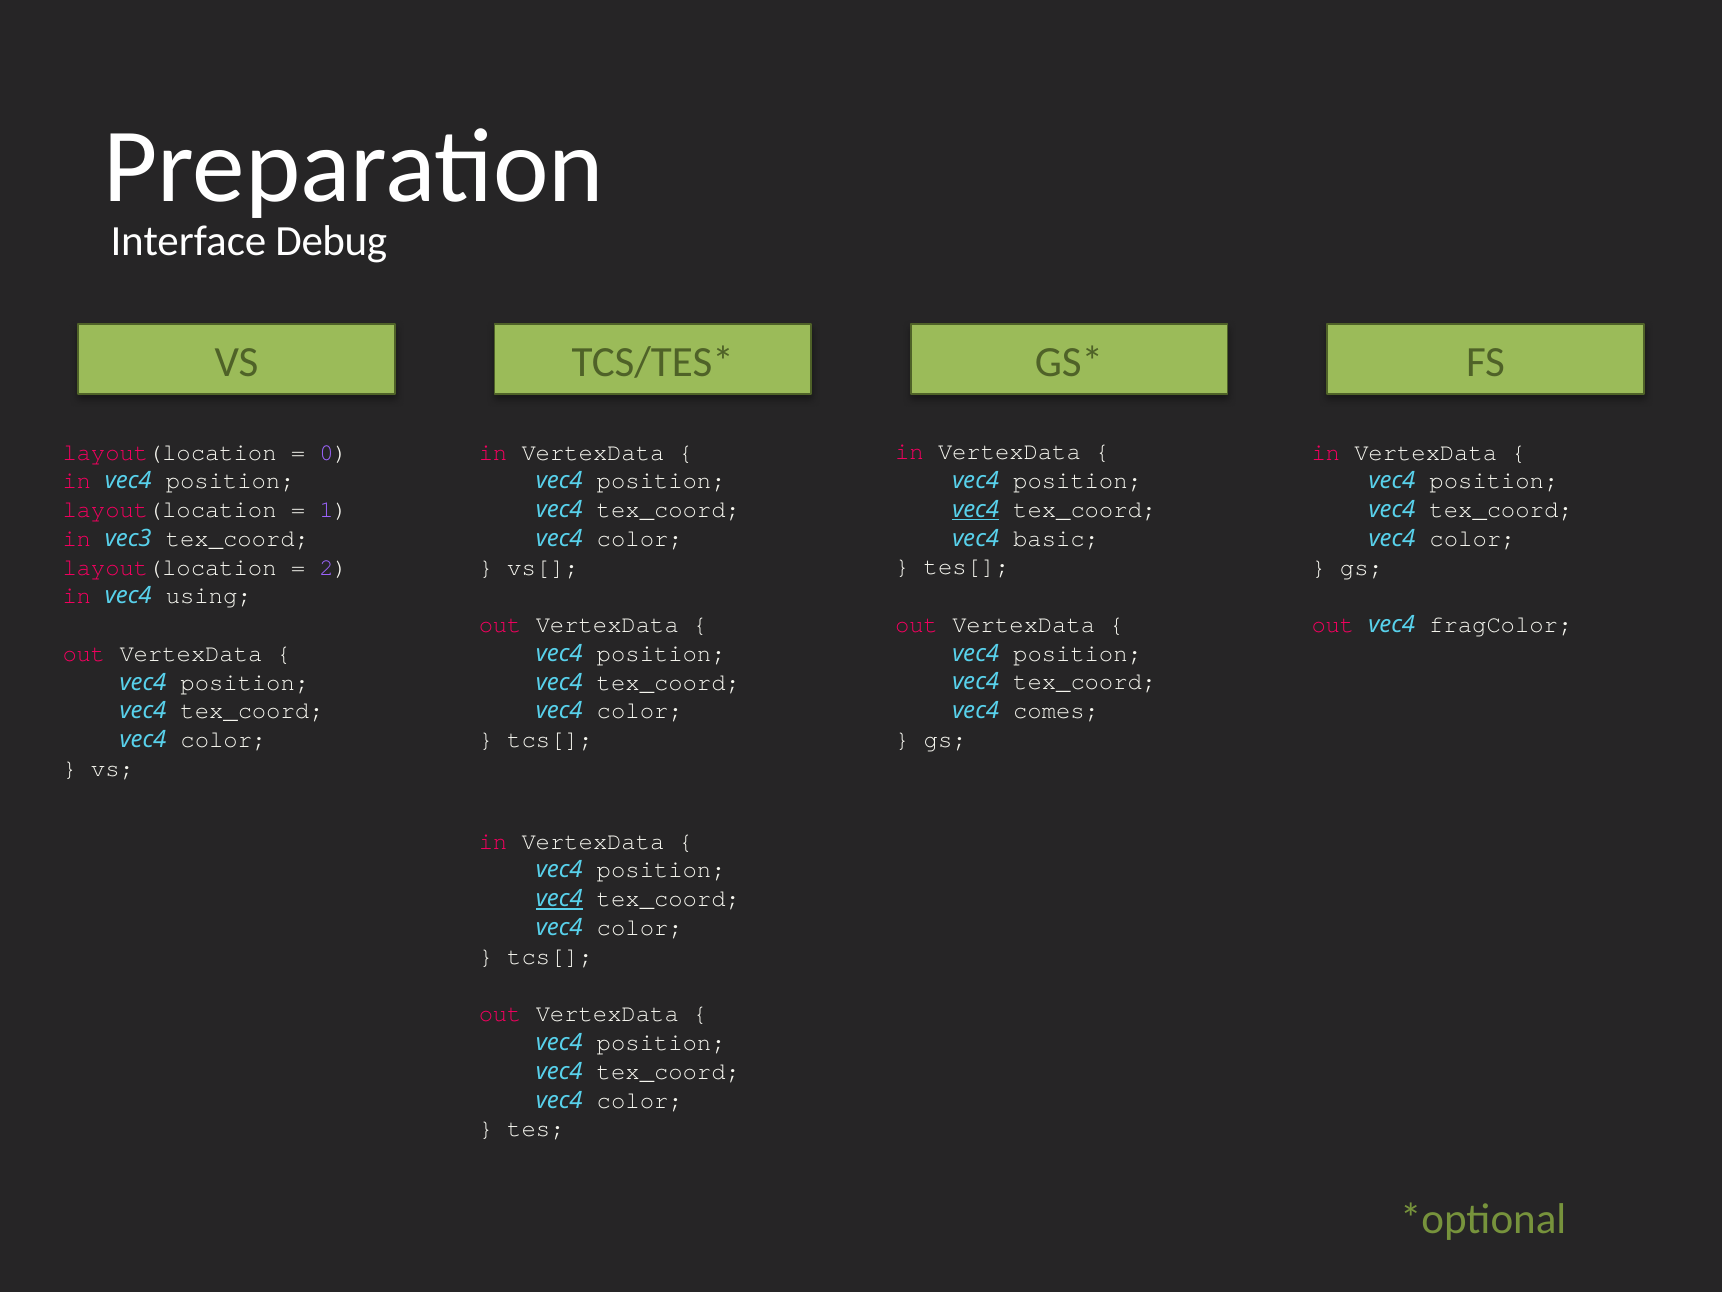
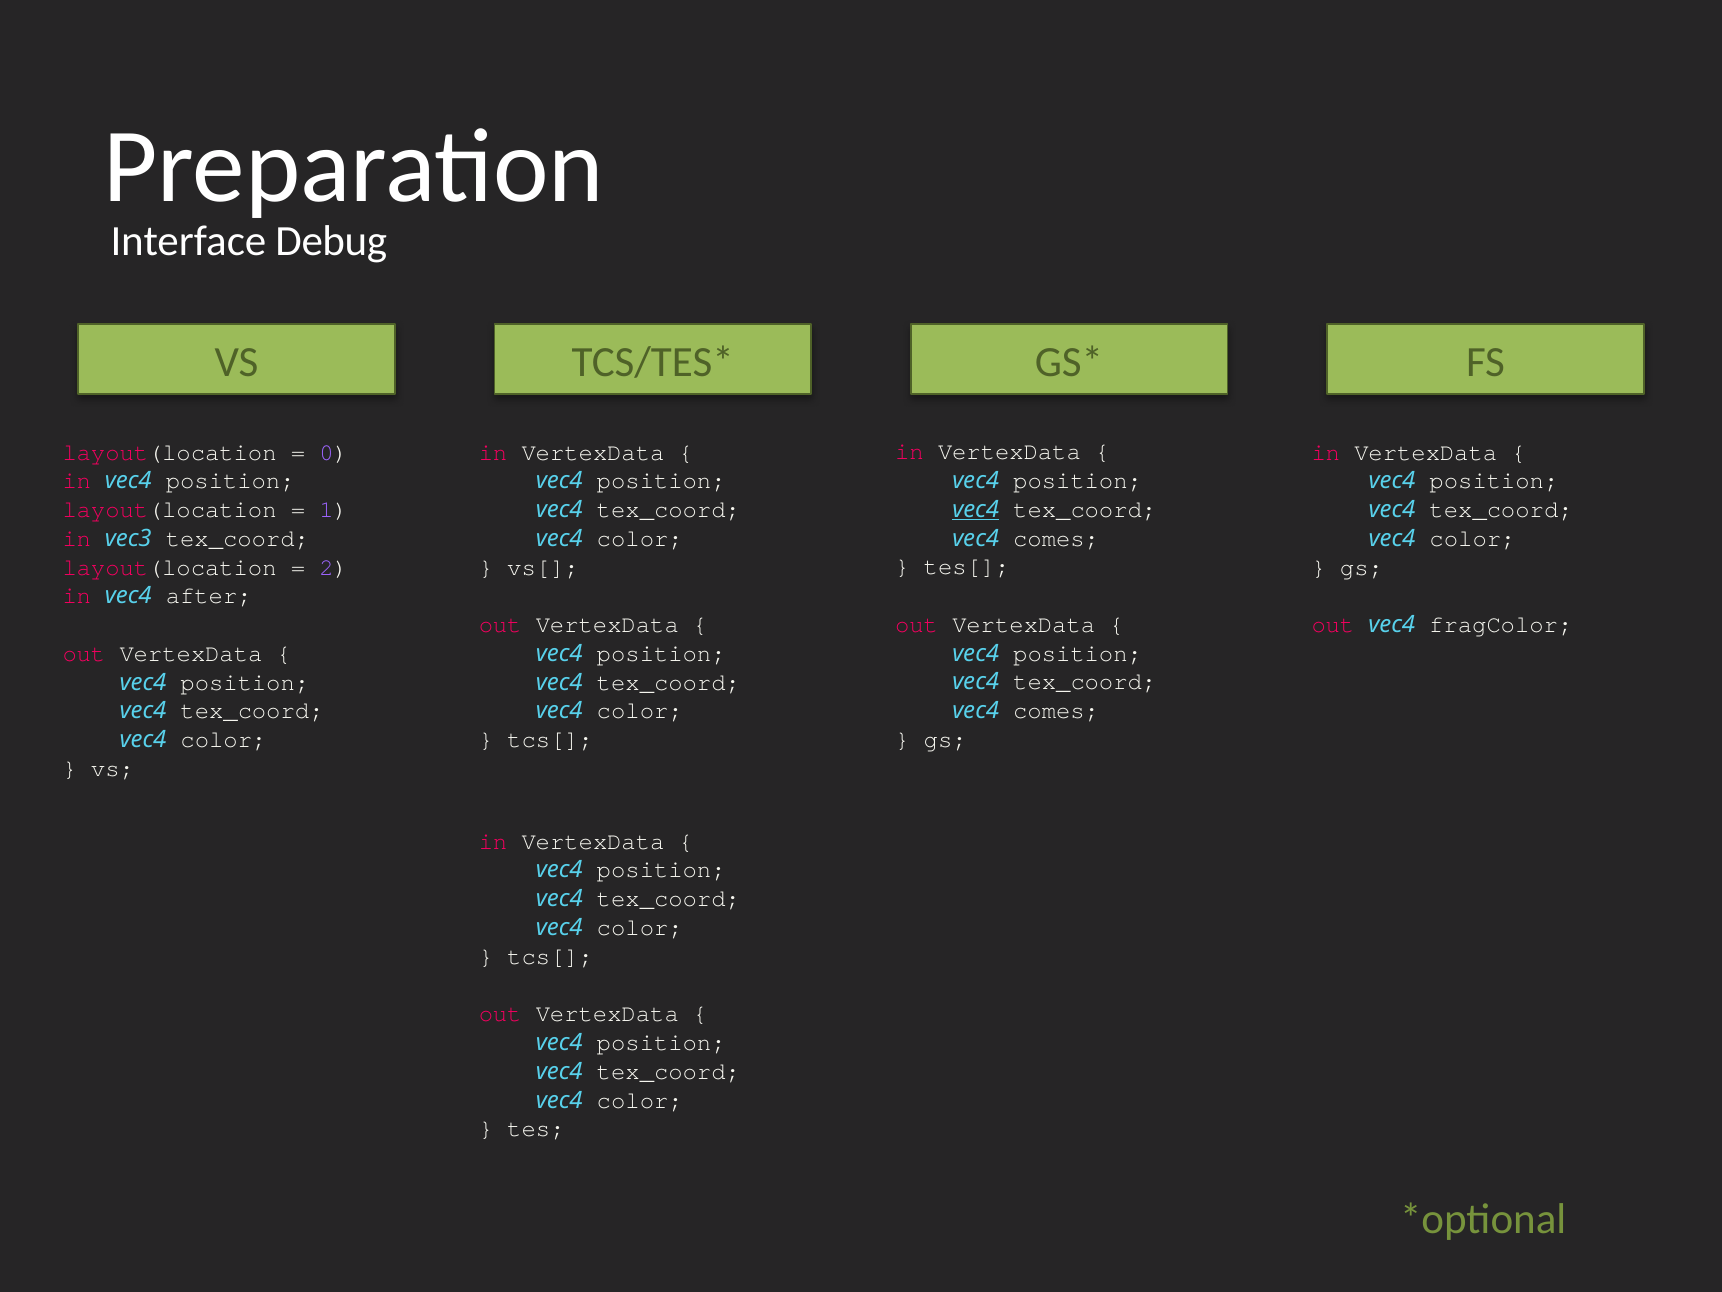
basic: basic -> comes (1056, 538)
using: using -> after (209, 596)
vec4 underline: present -> none (559, 898)
